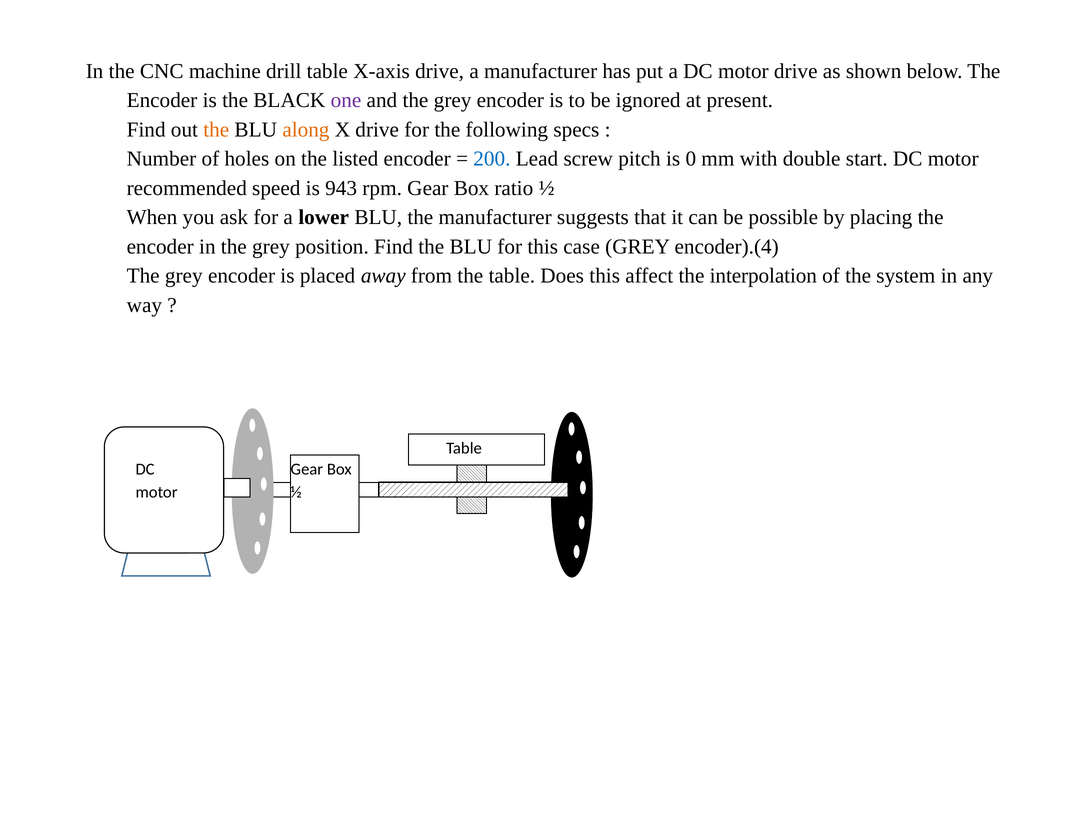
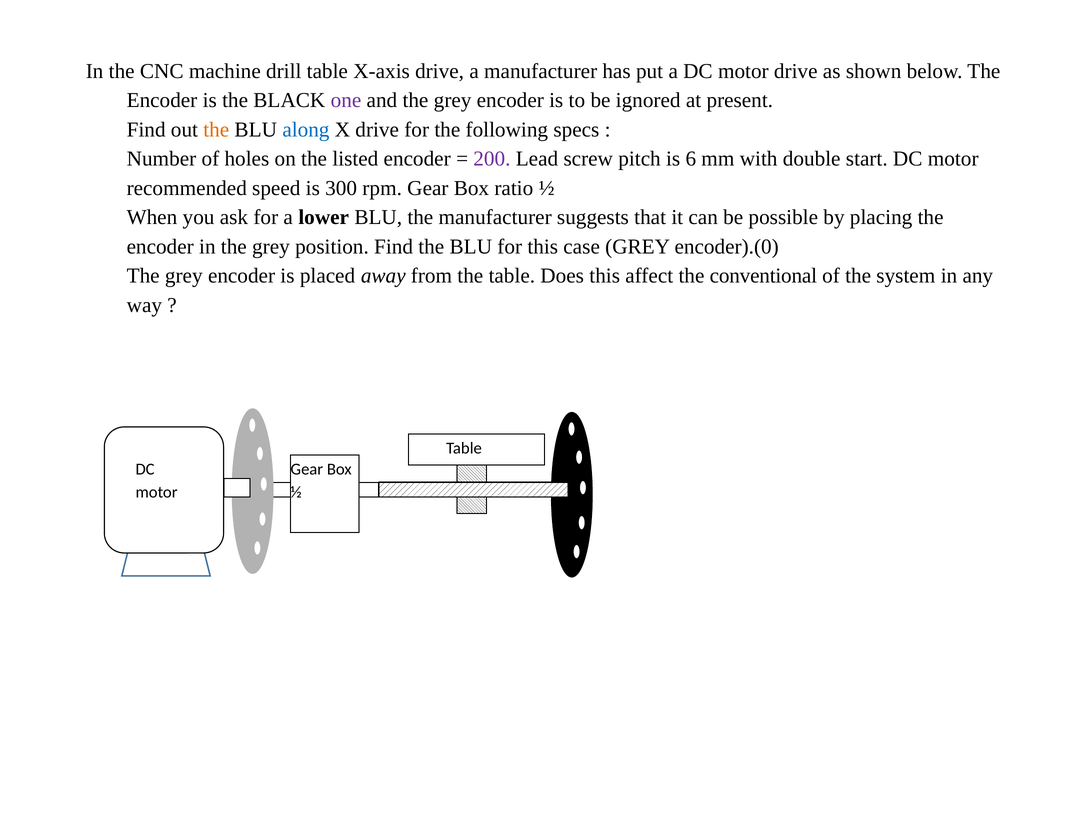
along colour: orange -> blue (306, 130)
200 colour: blue -> purple (492, 159)
0: 0 -> 6 (691, 159)
943: 943 -> 300 (341, 188)
encoder).(4: encoder).(4 -> encoder).(0 (727, 246)
interpolation: interpolation -> conventional (763, 276)
